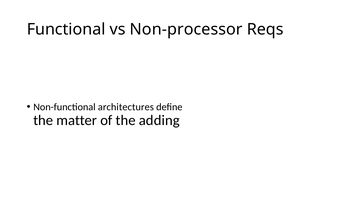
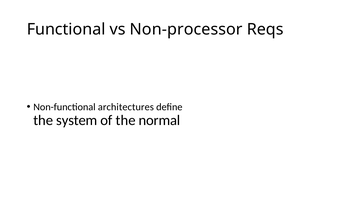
matter: matter -> system (77, 121)
adding: adding -> normal (159, 121)
